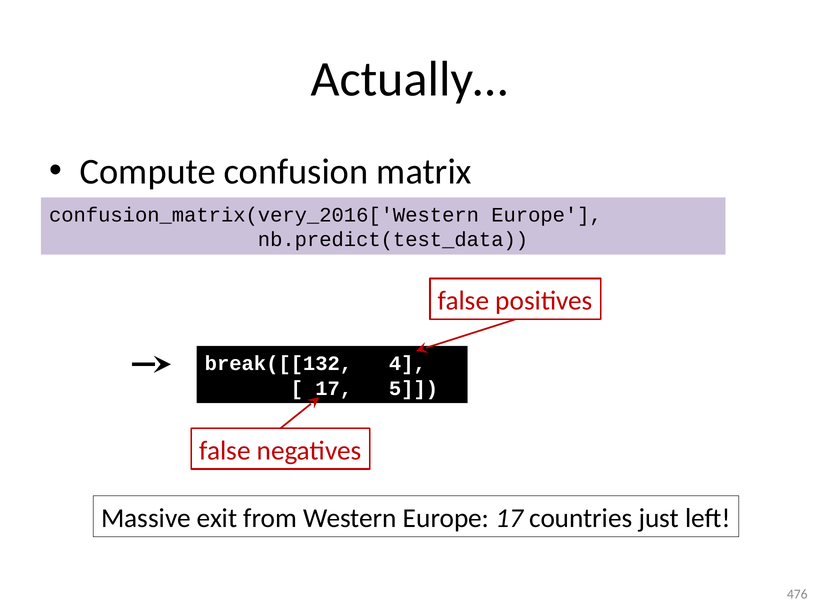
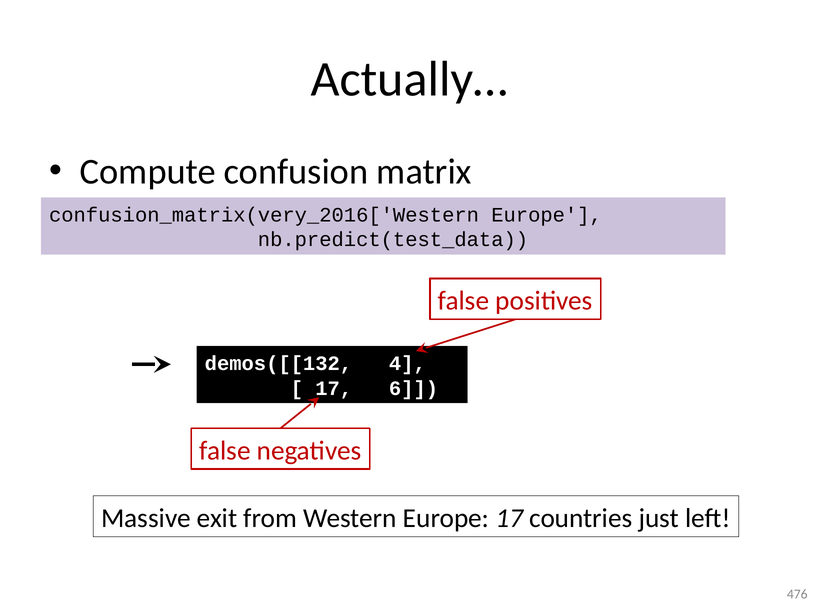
break([[132: break([[132 -> demos([[132 (278, 364)
5: 5 -> 6 (414, 388)
